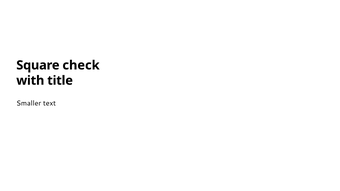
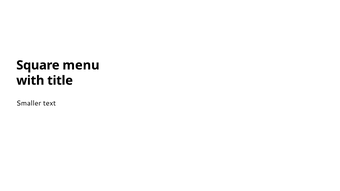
check: check -> menu (81, 65)
